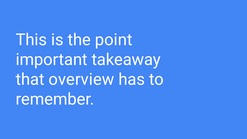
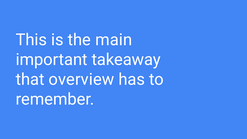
point: point -> main (114, 40)
